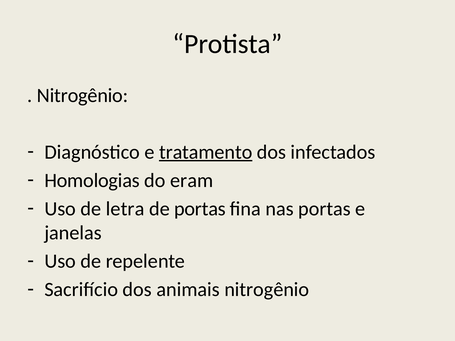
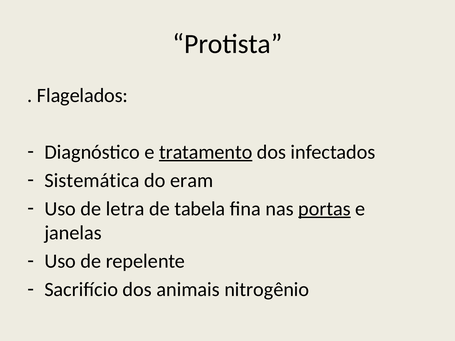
Nitrogênio: Nitrogênio -> Flagelados (82, 95)
Homologias: Homologias -> Sistemática (92, 180)
de portas: portas -> tabela (200, 209)
portas underline: none -> present (324, 209)
